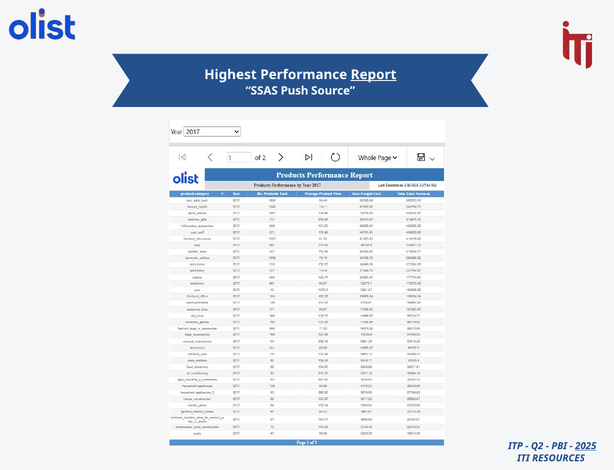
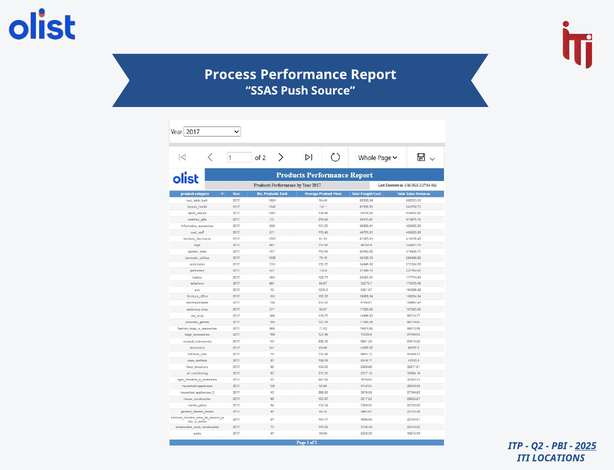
Highest: Highest -> Process (230, 75)
Report underline: present -> none (374, 75)
RESOURCES: RESOURCES -> LOCATIONS (558, 458)
